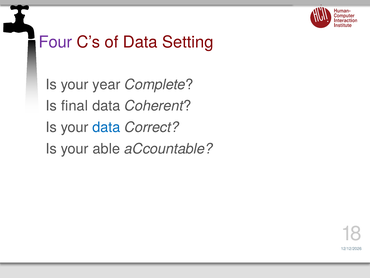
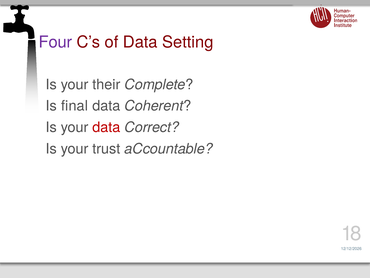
year: year -> their (106, 84)
data colour: blue -> red (106, 127)
able: able -> trust (106, 149)
